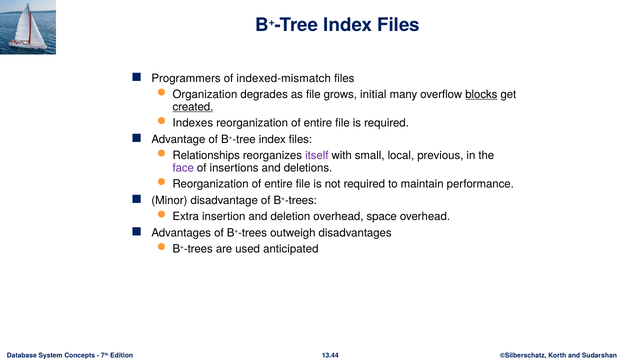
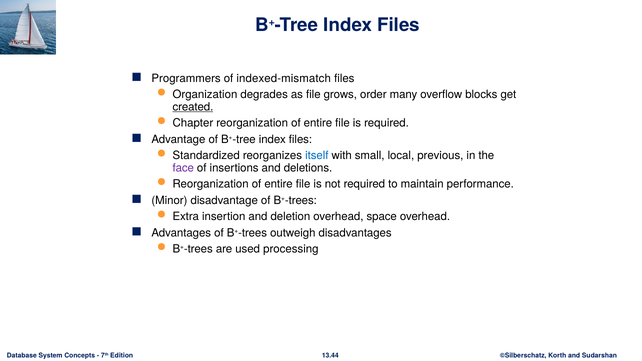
initial: initial -> order (373, 95)
blocks underline: present -> none (481, 95)
Indexes: Indexes -> Chapter (193, 123)
Relationships: Relationships -> Standardized (206, 156)
itself colour: purple -> blue (317, 156)
anticipated: anticipated -> processing (291, 249)
